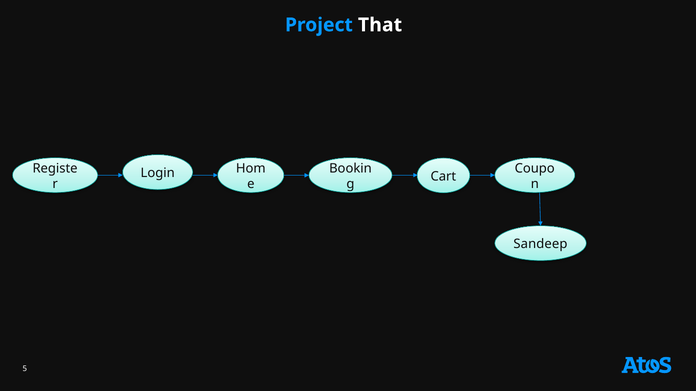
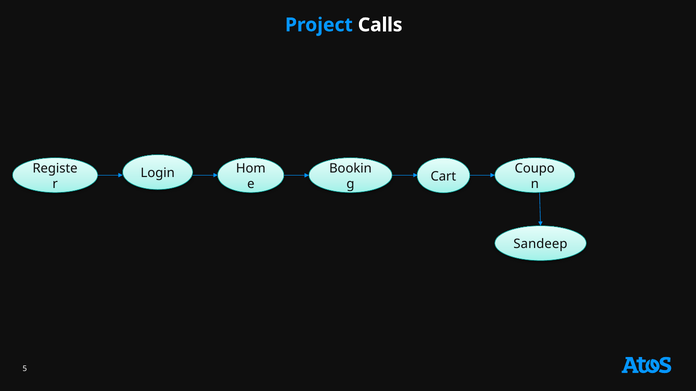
That: That -> Calls (380, 25)
